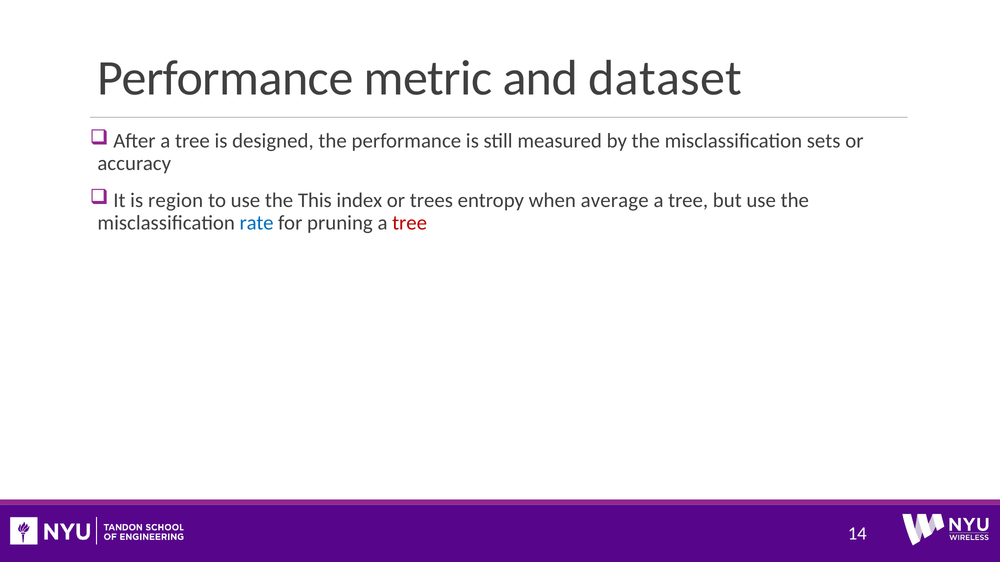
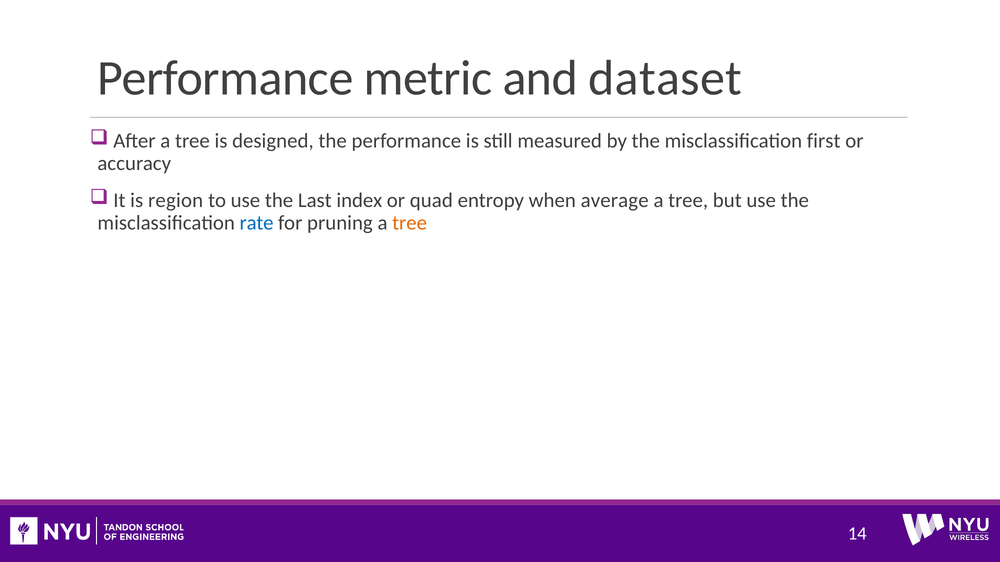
sets: sets -> first (824, 141)
This: This -> Last (315, 201)
trees: trees -> quad (431, 201)
tree colour: red -> orange (410, 223)
